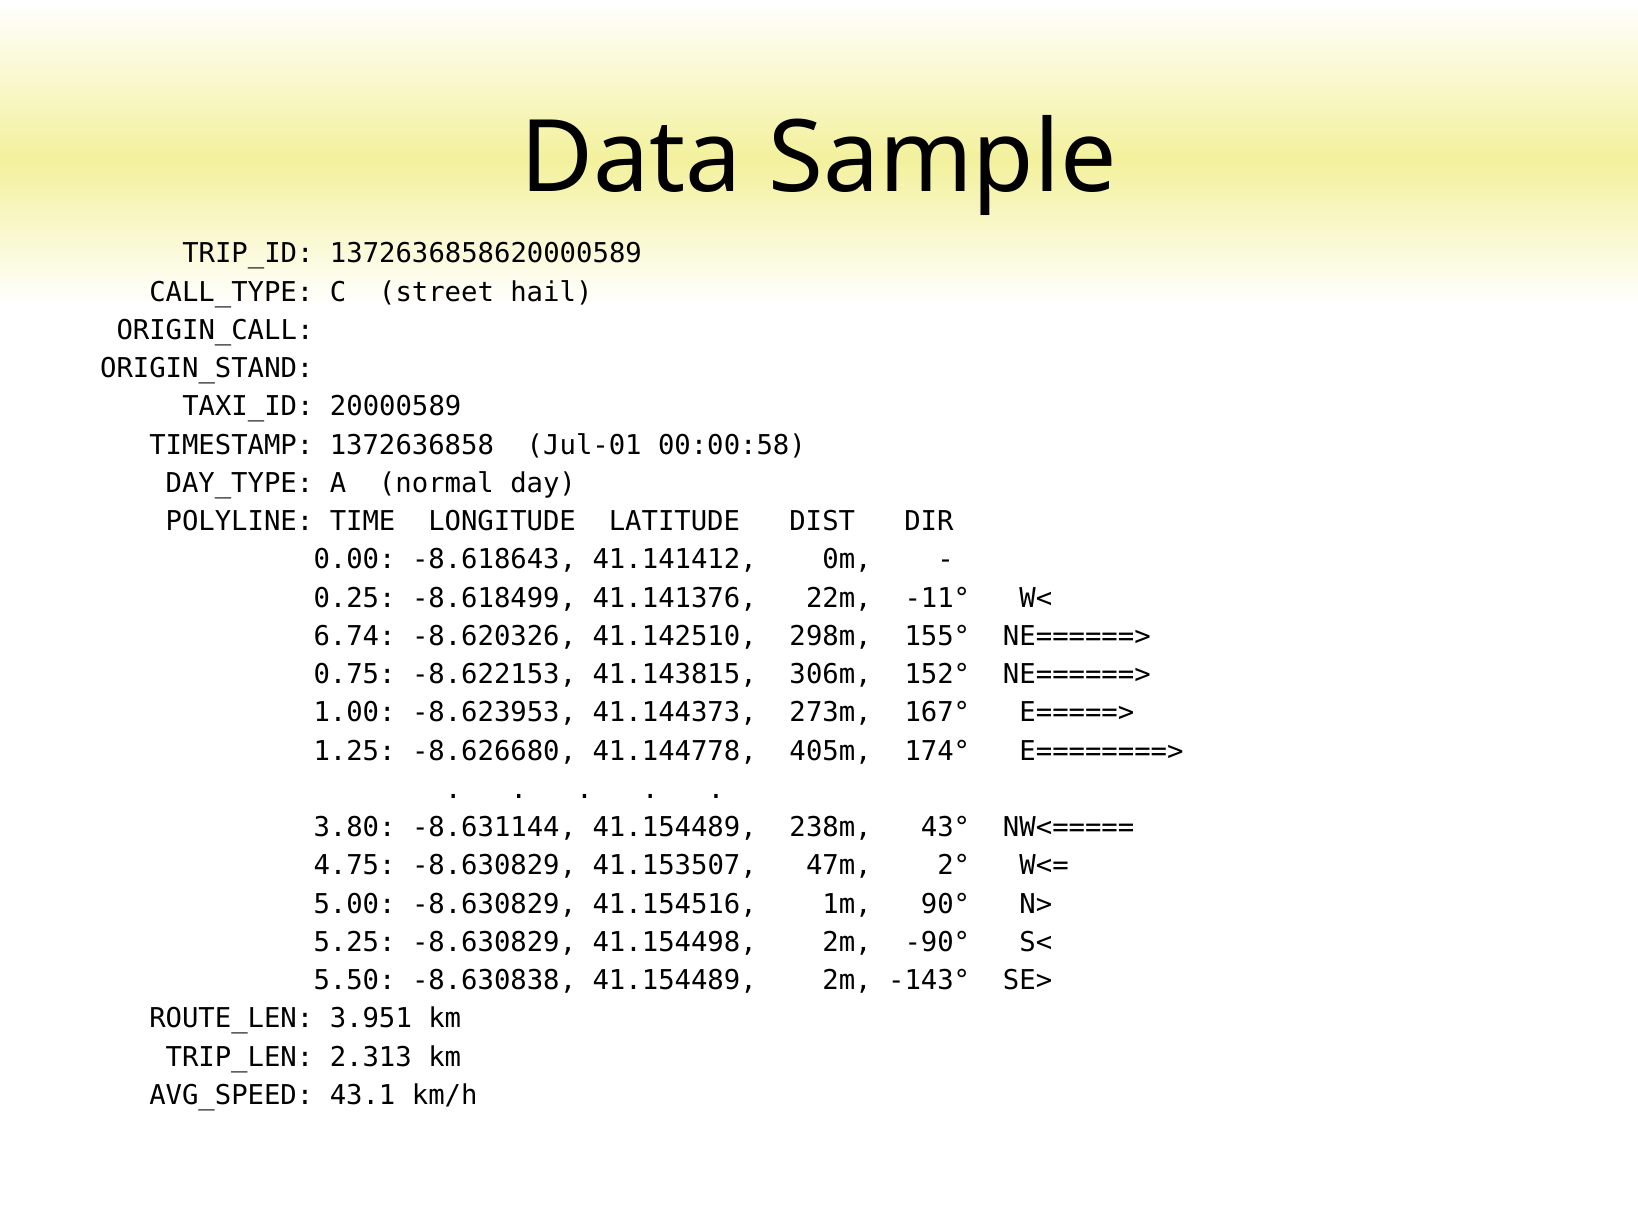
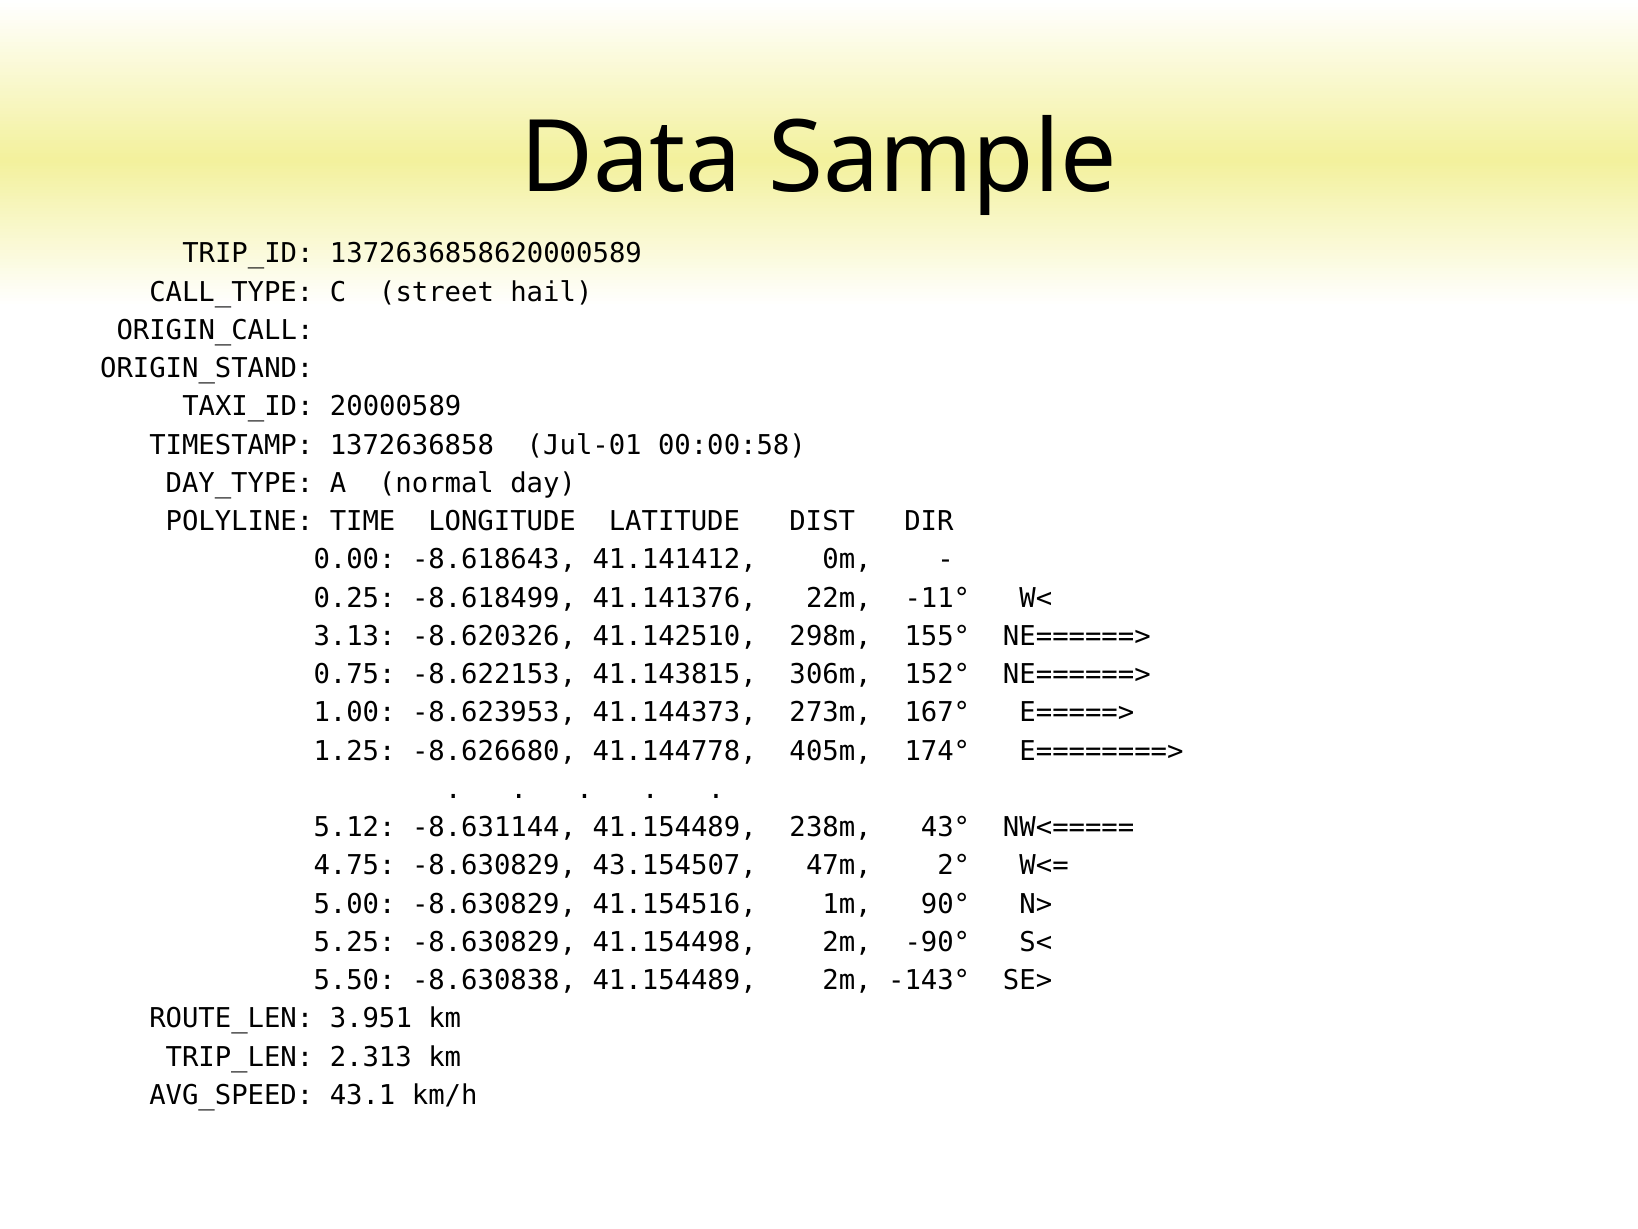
6.74: 6.74 -> 3.13 (355, 636)
3.80: 3.80 -> 5.12 (355, 827)
41.153507: 41.153507 -> 43.154507 (675, 866)
